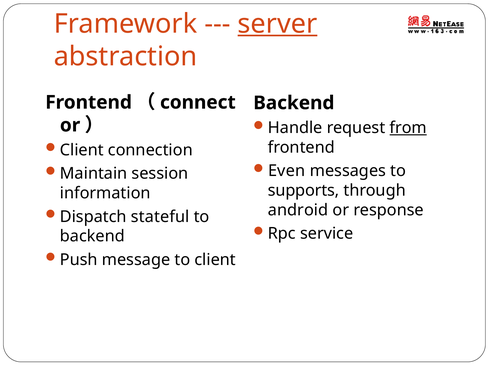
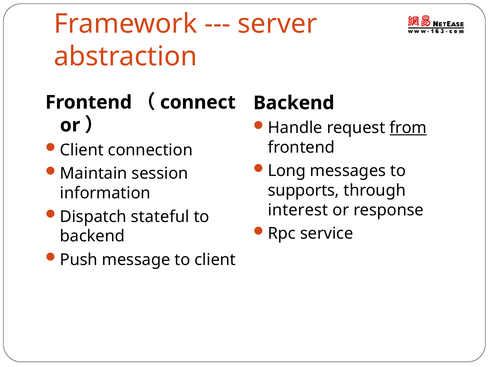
server underline: present -> none (277, 24)
Even: Even -> Long (287, 171)
android: android -> interest (298, 210)
